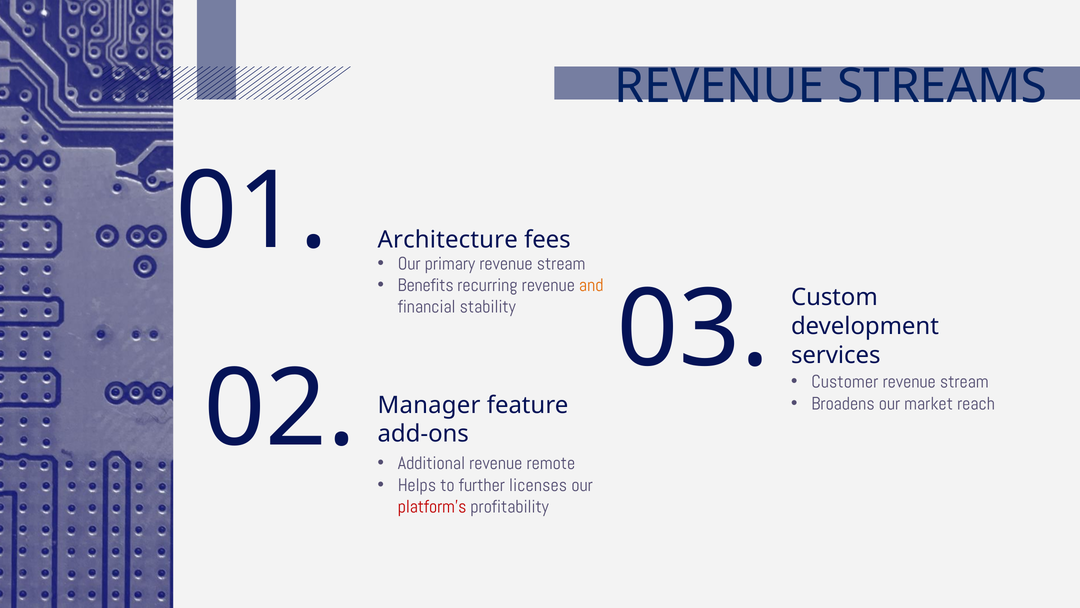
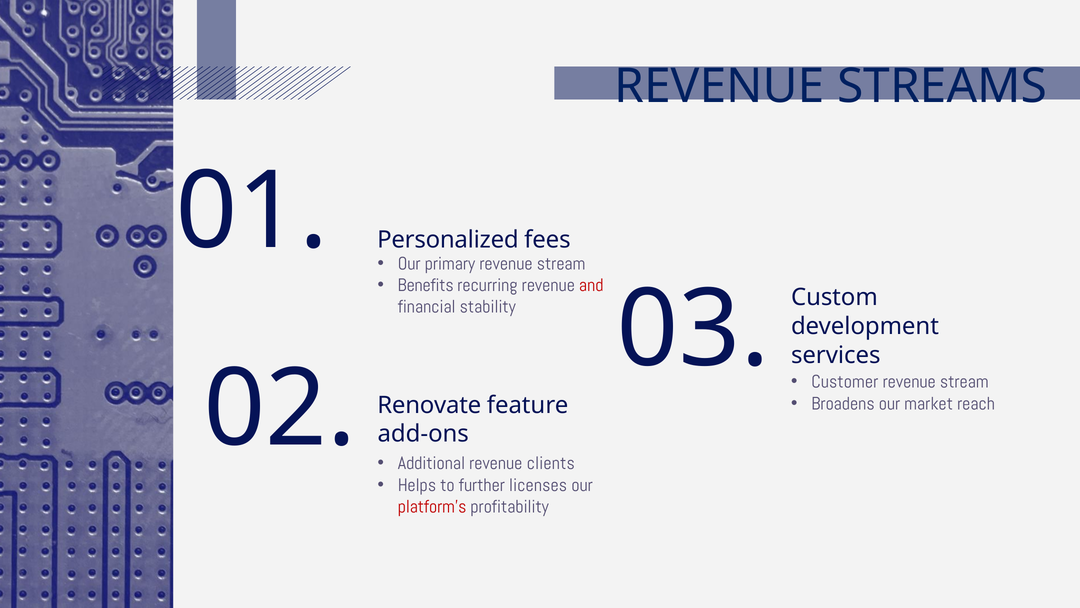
Architecture: Architecture -> Personalized (448, 239)
and colour: orange -> red (591, 285)
Manager: Manager -> Renovate (429, 405)
remote: remote -> clients (551, 463)
